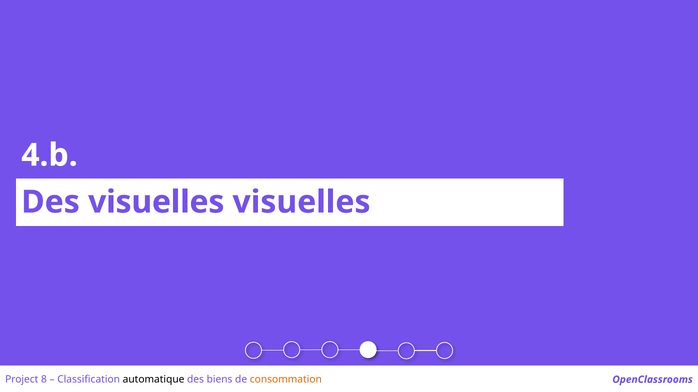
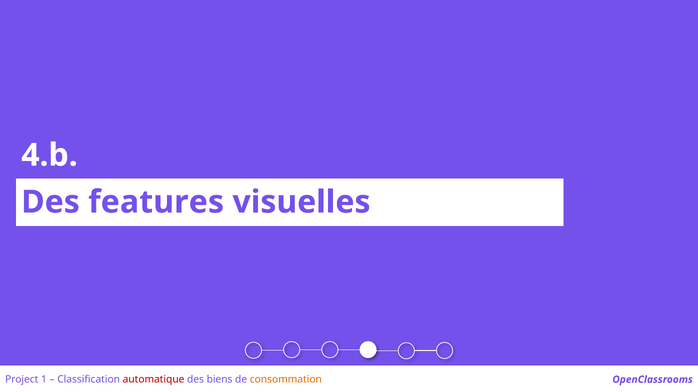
Des visuelles: visuelles -> features (156, 202)
8: 8 -> 1 (44, 380)
automatique colour: black -> red (154, 380)
